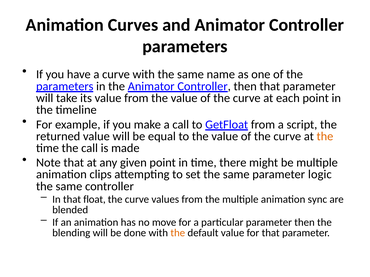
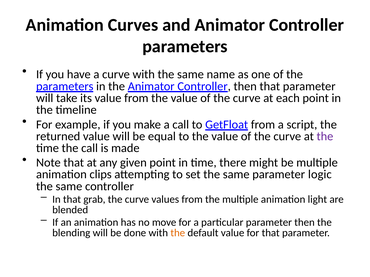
the colour: orange -> purple (325, 137)
float: float -> grab (94, 200)
sync: sync -> light (317, 200)
